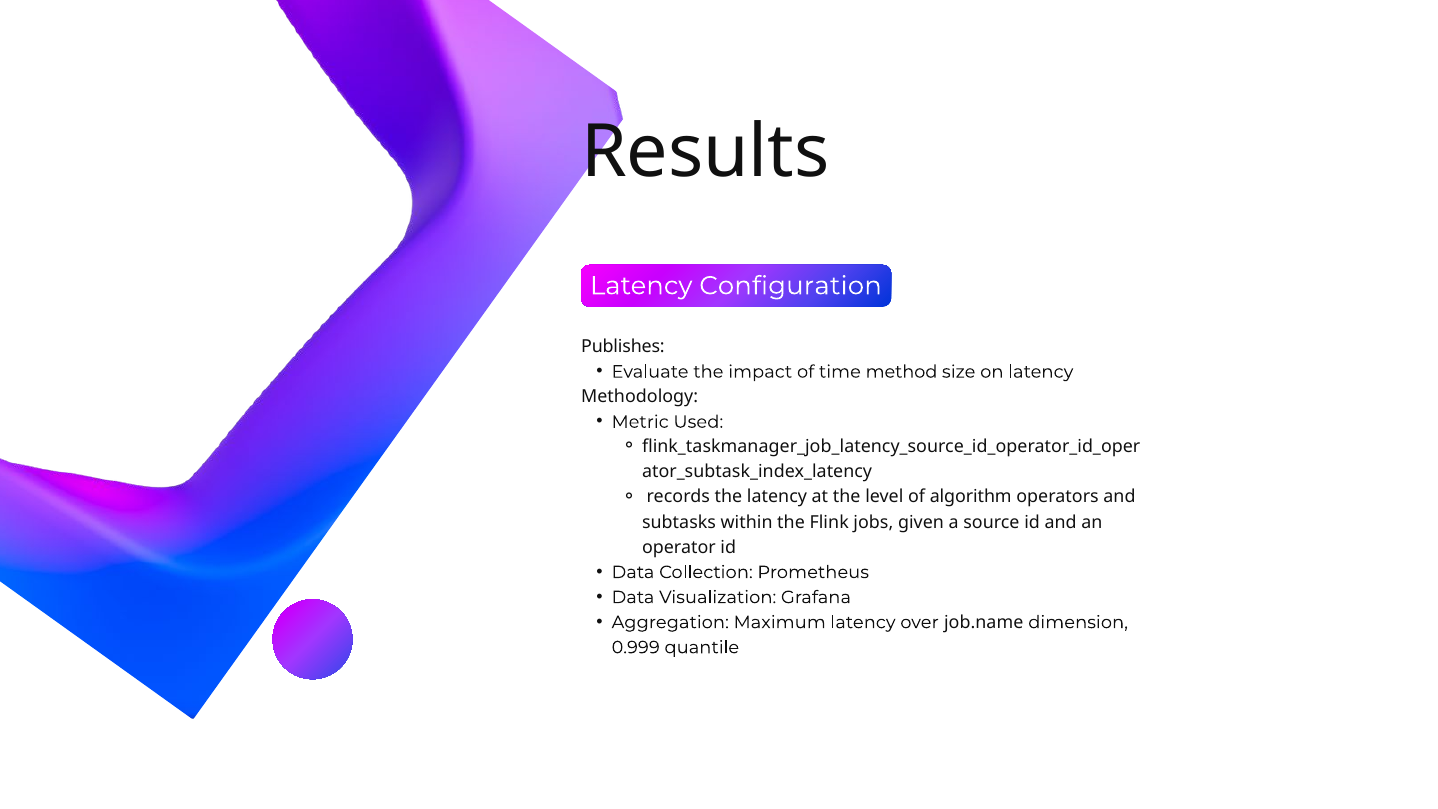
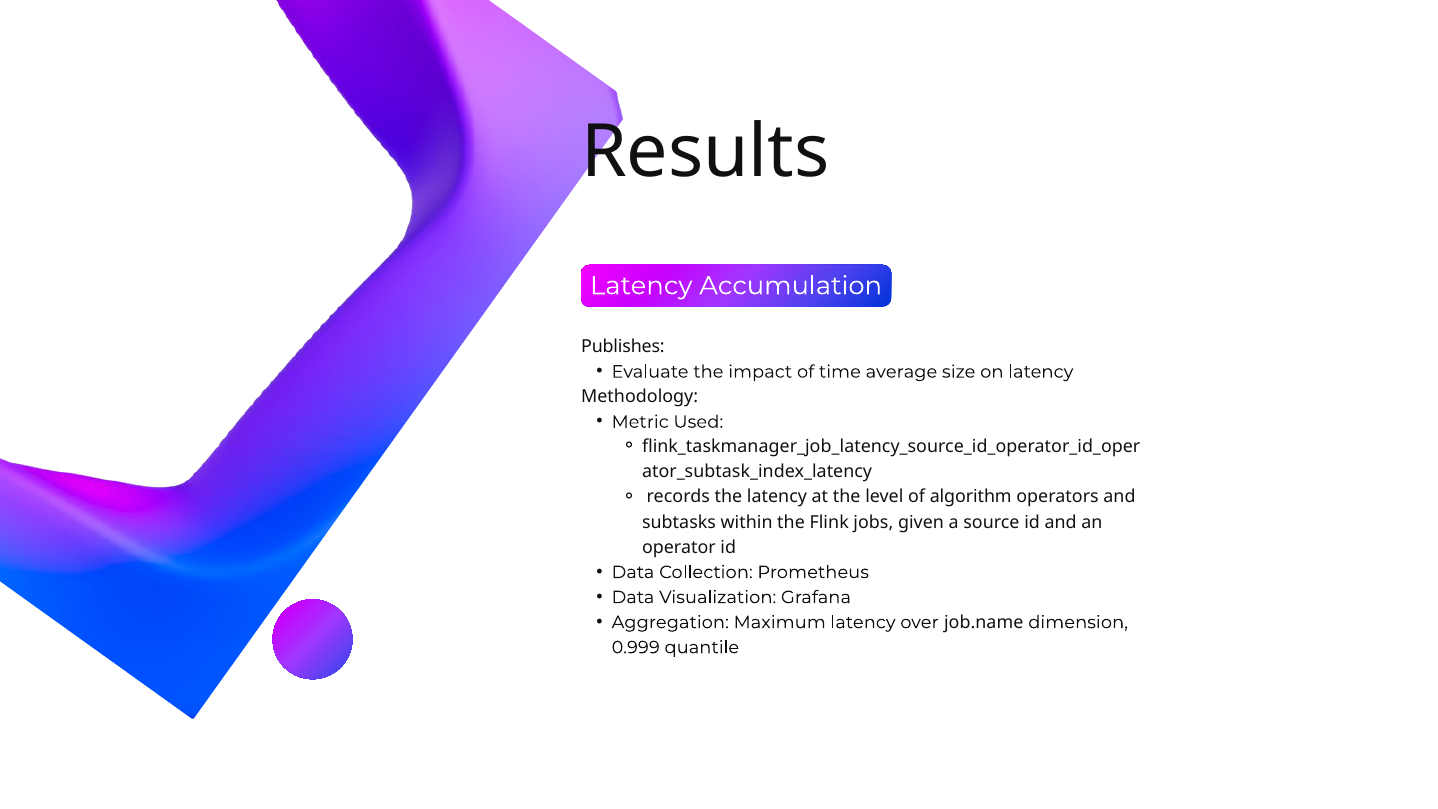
Configuration: Configuration -> Accumulation (791, 286)
method: method -> average (901, 372)
